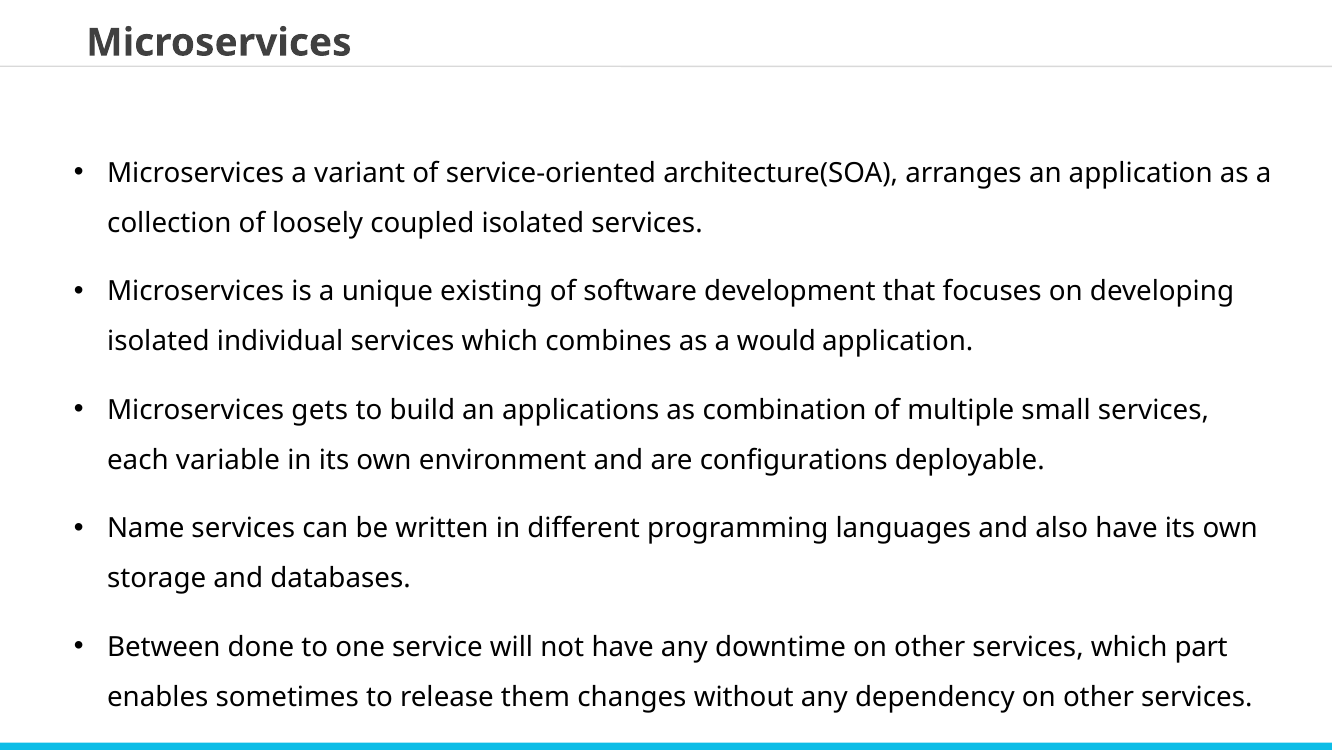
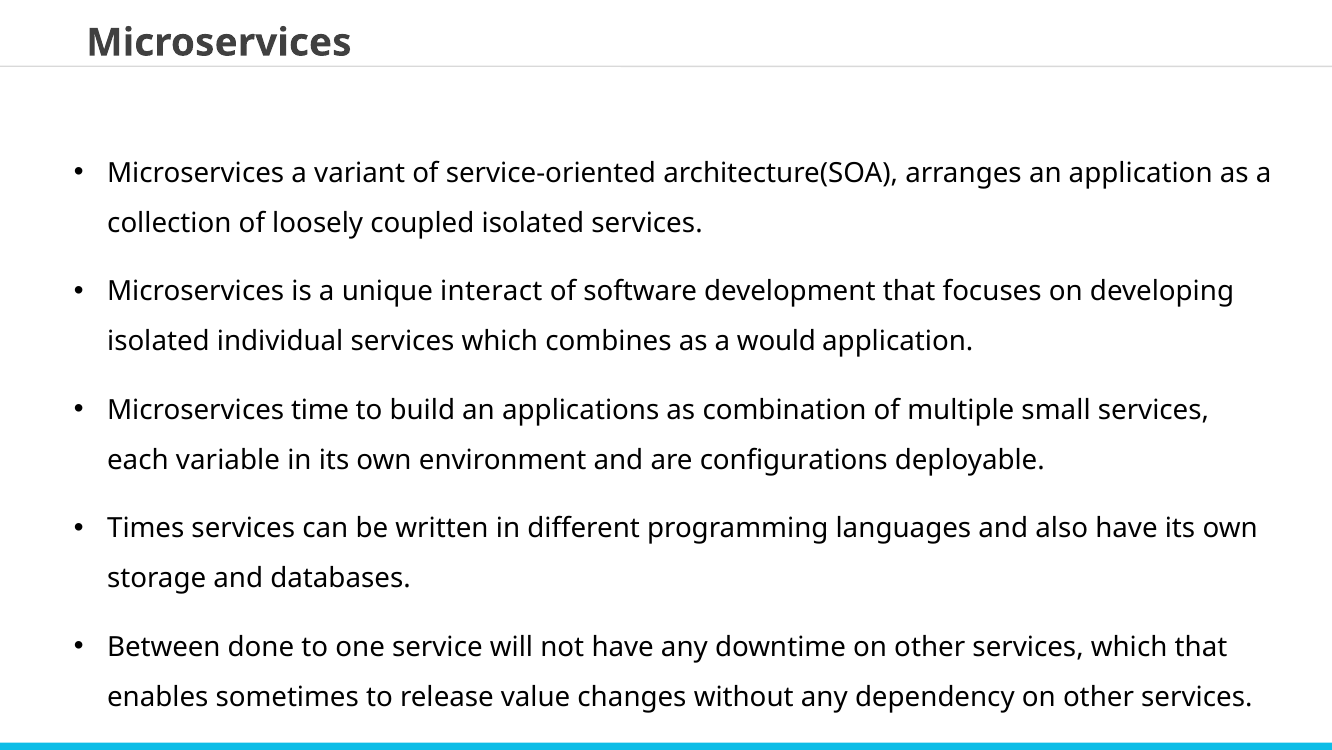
existing: existing -> interact (491, 291)
gets: gets -> time (320, 410)
Name: Name -> Times (146, 528)
which part: part -> that (1201, 646)
them: them -> value (536, 696)
